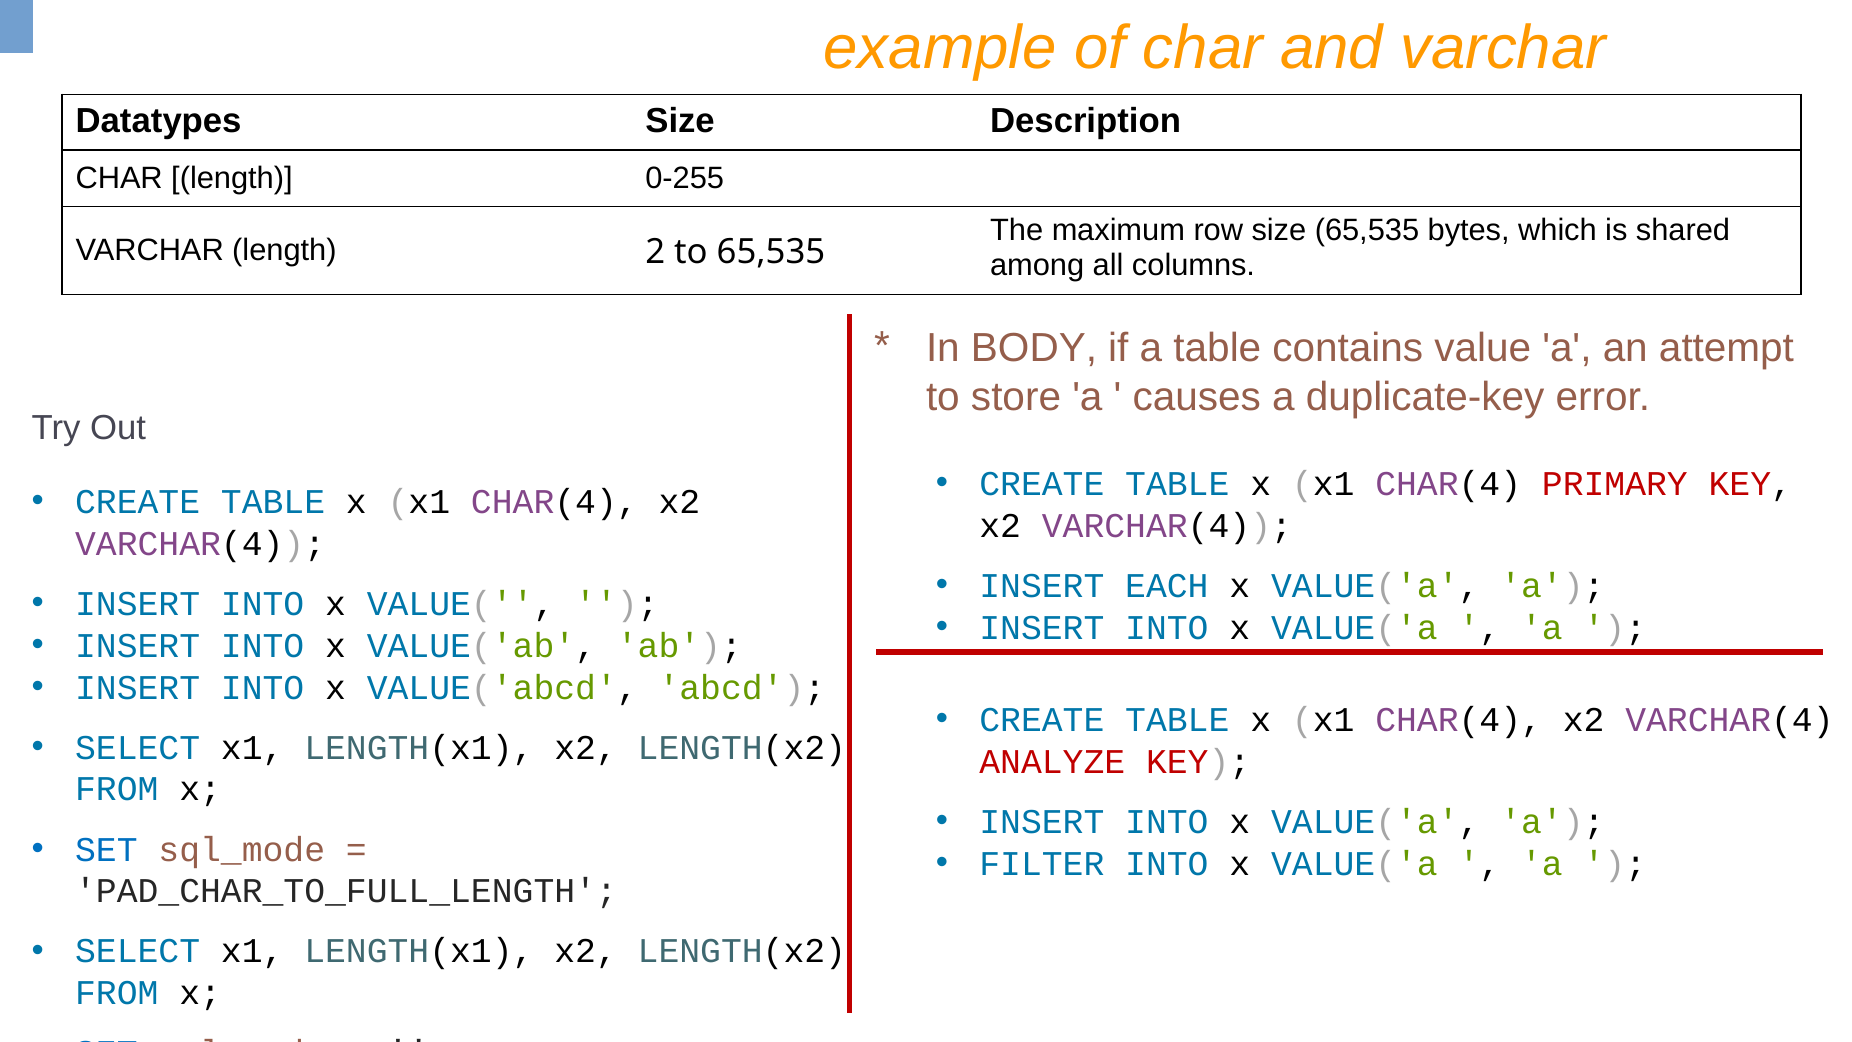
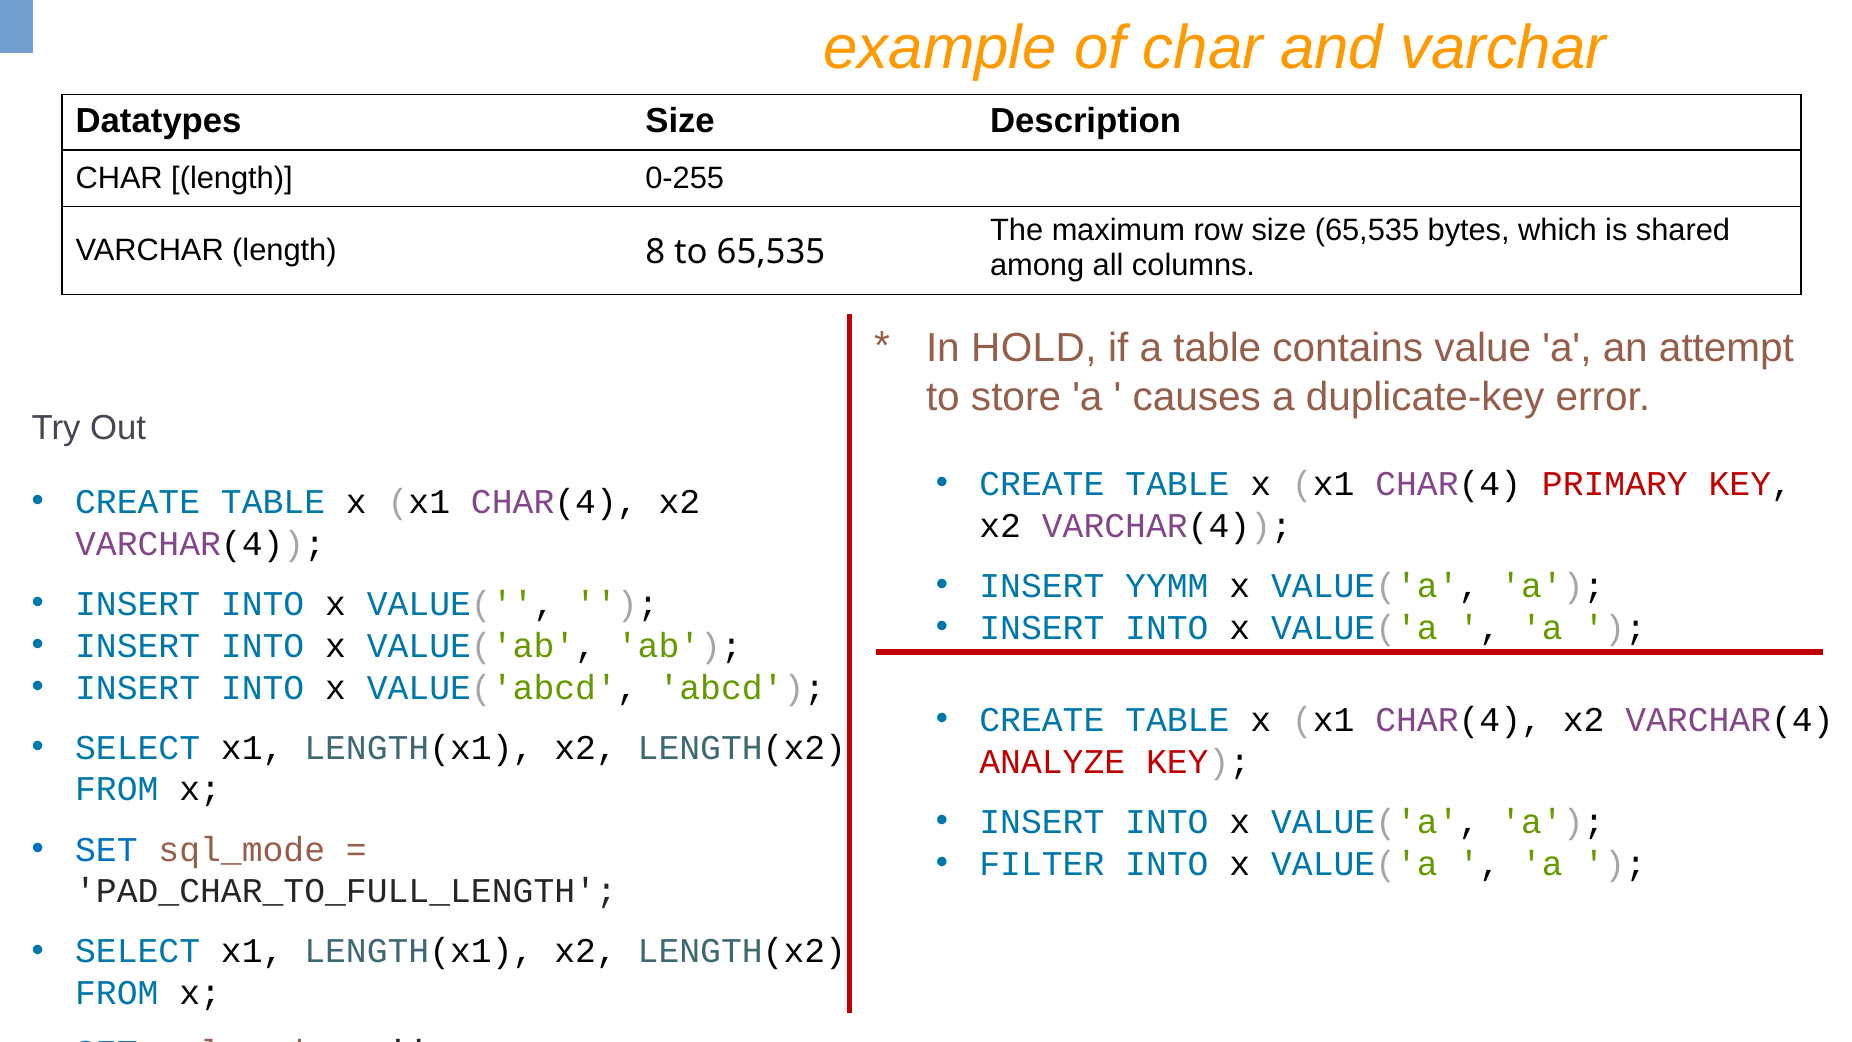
2: 2 -> 8 (655, 252)
BODY: BODY -> HOLD (1034, 348)
EACH: EACH -> YYMM (1167, 586)
